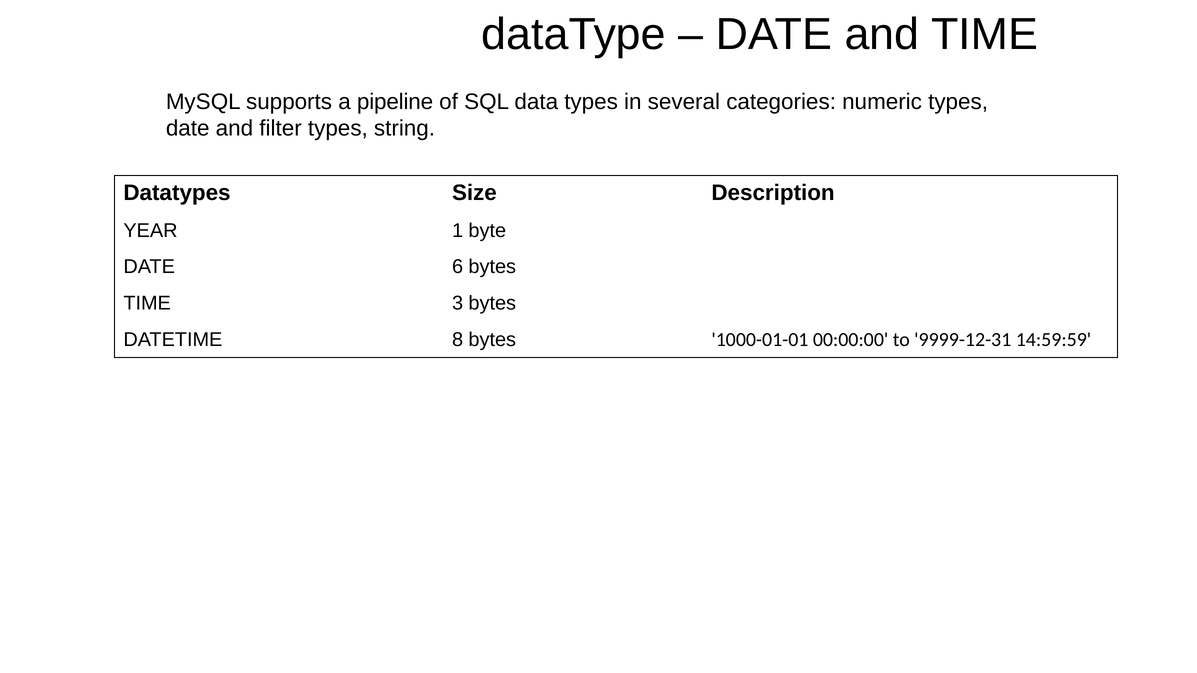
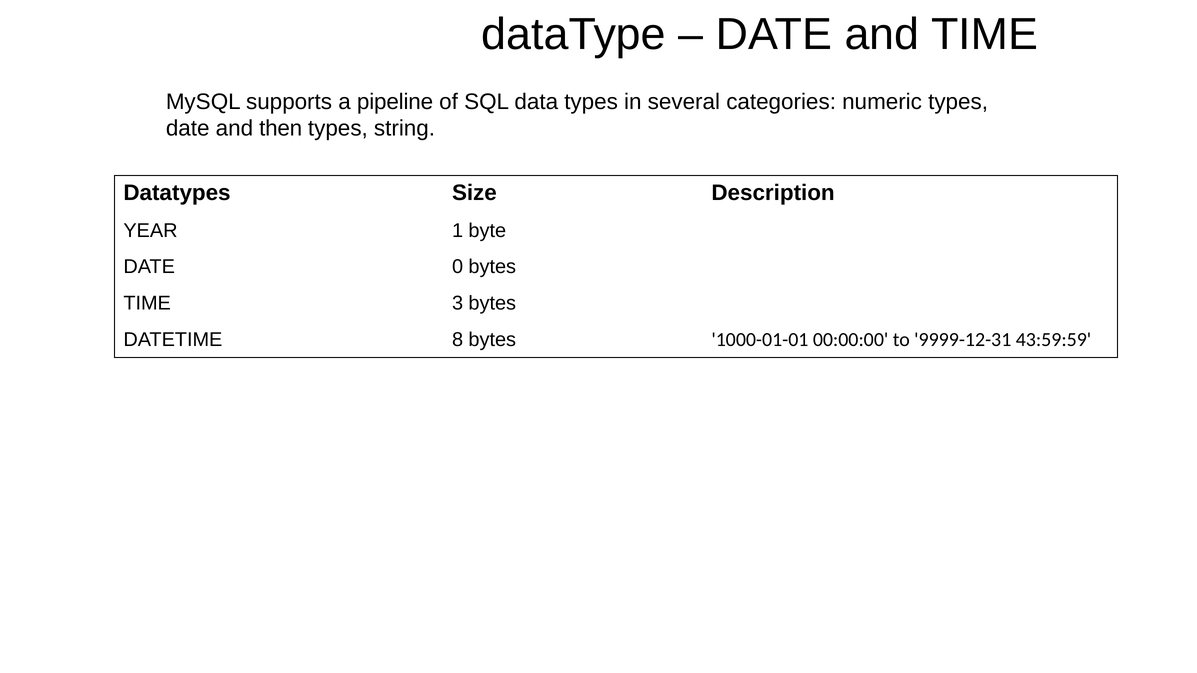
filter: filter -> then (281, 129)
6: 6 -> 0 (458, 267)
14:59:59: 14:59:59 -> 43:59:59 (1054, 340)
